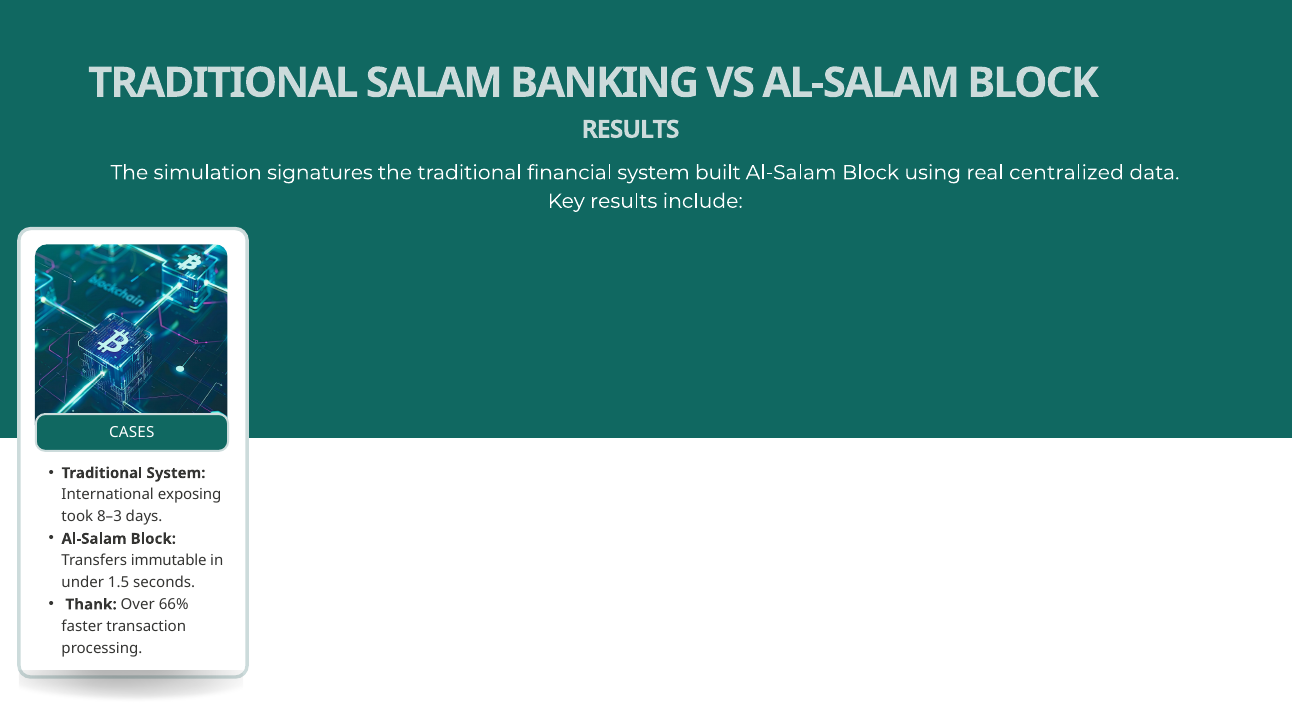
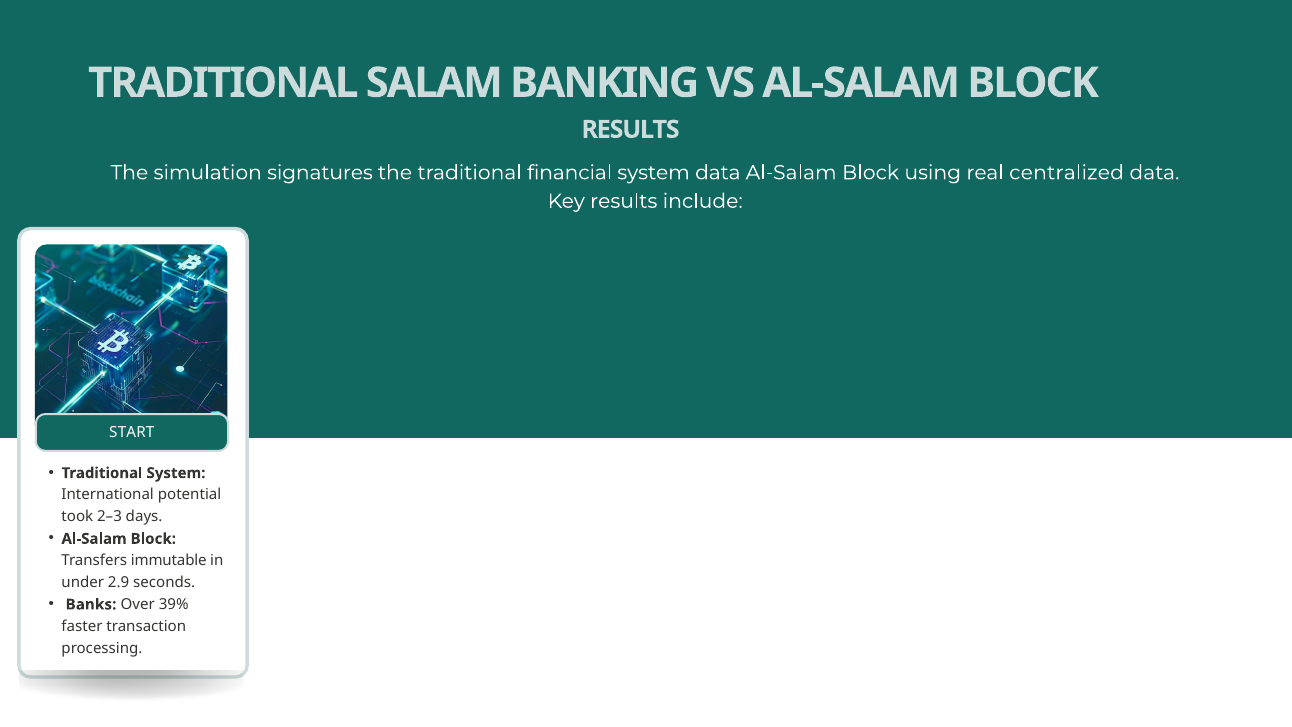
system built: built -> data (718, 173)
CASES: CASES -> START (132, 432)
exposing: exposing -> potential (190, 495)
8–3: 8–3 -> 2–3 (109, 517)
1.5: 1.5 -> 2.9 (119, 582)
Thank: Thank -> Banks (91, 604)
66%: 66% -> 39% (174, 604)
